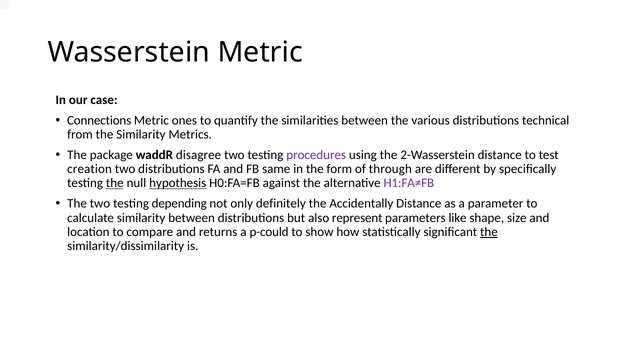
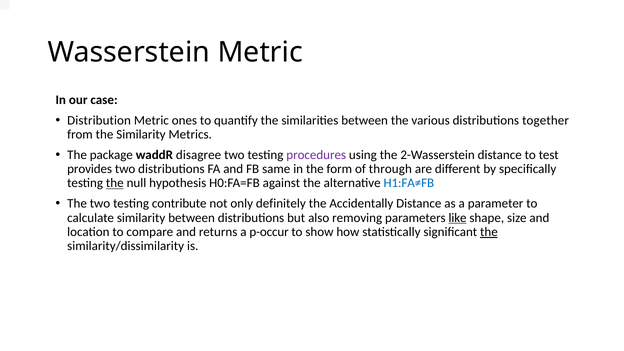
Connections: Connections -> Distribution (99, 120)
technical: technical -> together (546, 120)
creation: creation -> provides (90, 169)
hypothesis underline: present -> none (178, 183)
H1:FA≠FB colour: purple -> blue (409, 183)
depending: depending -> contribute (179, 204)
represent: represent -> removing (357, 218)
like underline: none -> present (458, 218)
p-could: p-could -> p-occur (269, 232)
